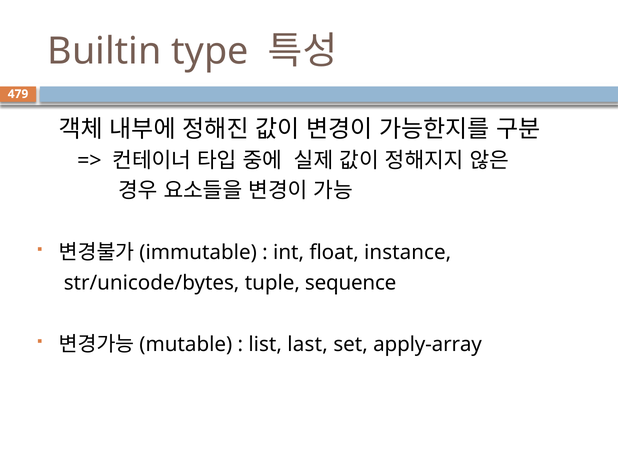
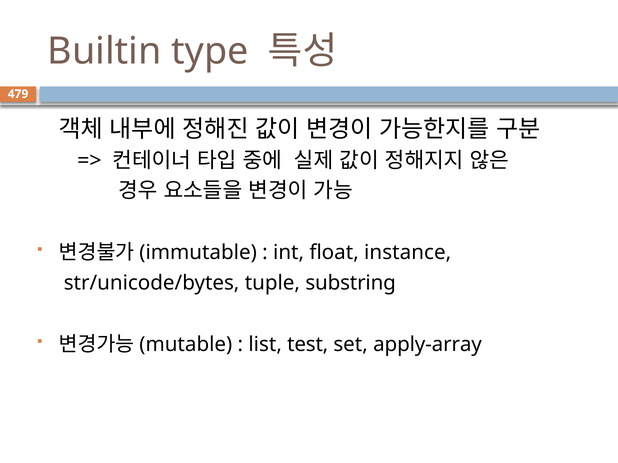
sequence: sequence -> substring (351, 283)
last: last -> test (308, 345)
